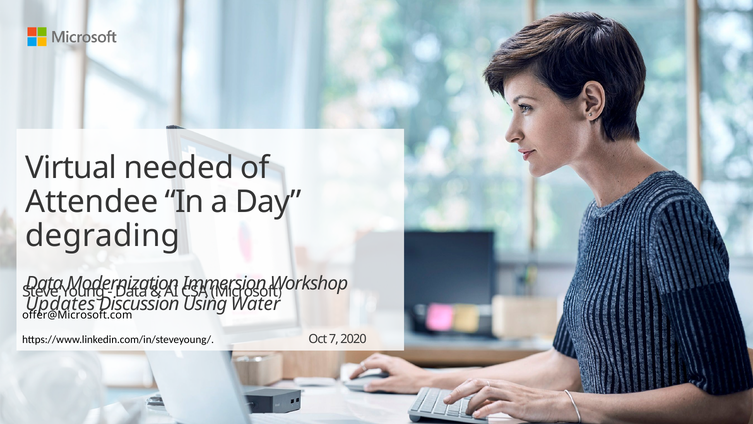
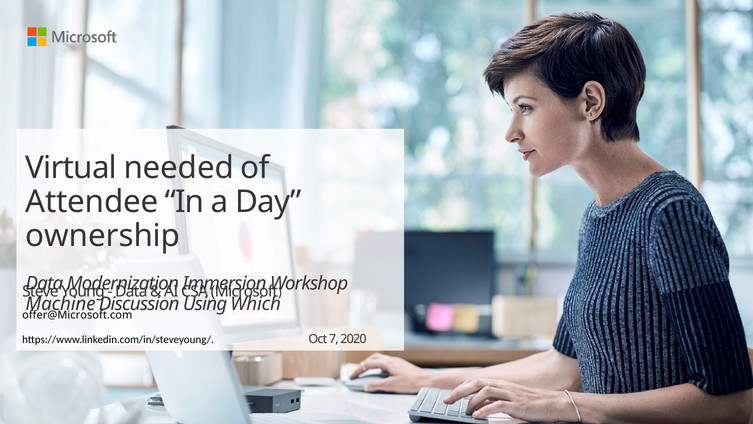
degrading: degrading -> ownership (103, 236)
Updates: Updates -> Machine (61, 304)
Water: Water -> Which (256, 304)
